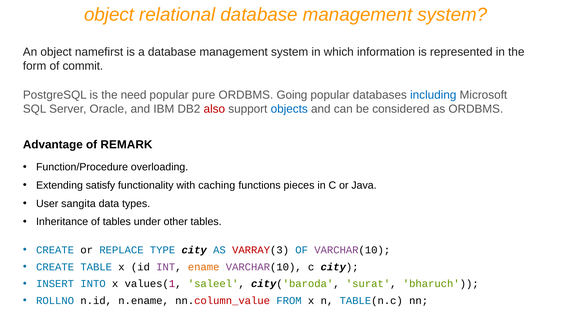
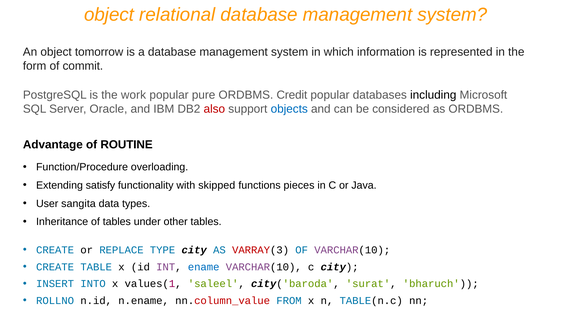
namefirst: namefirst -> tomorrow (99, 52)
need: need -> work (133, 95)
Going: Going -> Credit (292, 95)
including colour: blue -> black (433, 95)
REMARK: REMARK -> ROUTINE (127, 145)
caching: caching -> skipped (217, 185)
ename colour: orange -> blue (204, 267)
